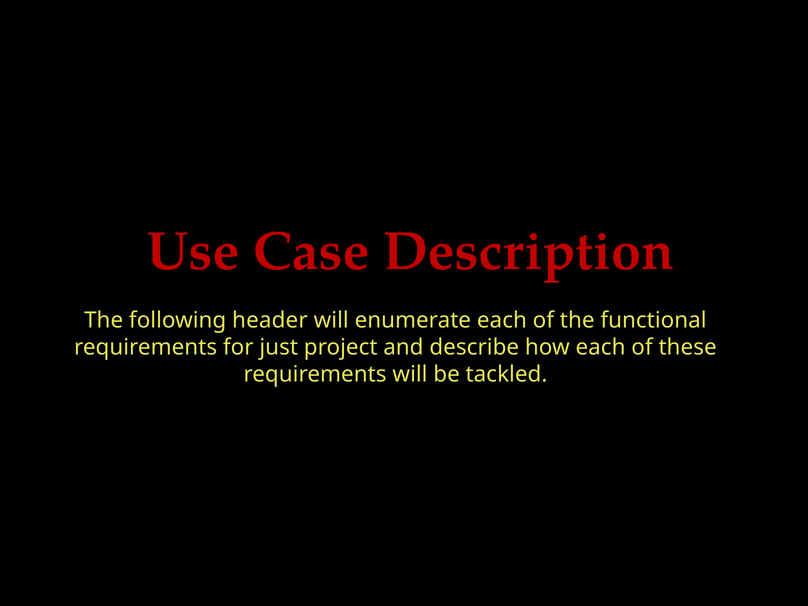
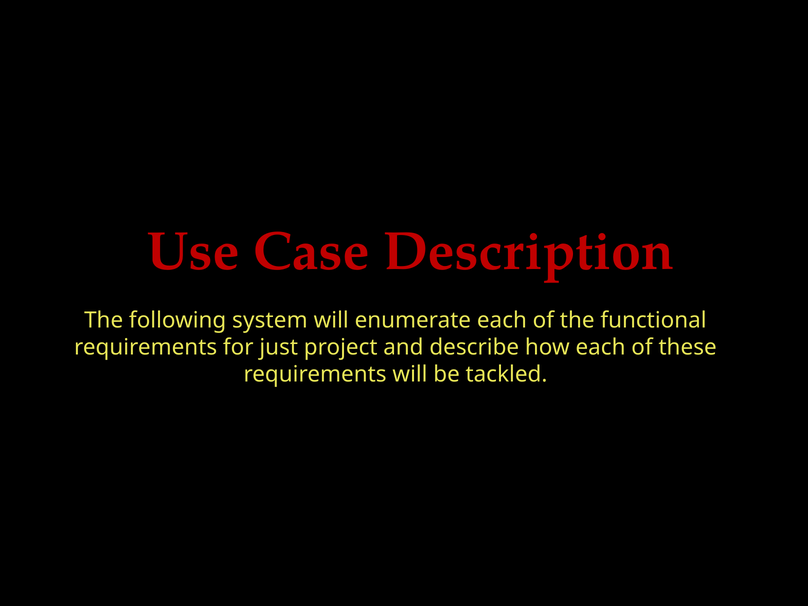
header: header -> system (270, 320)
